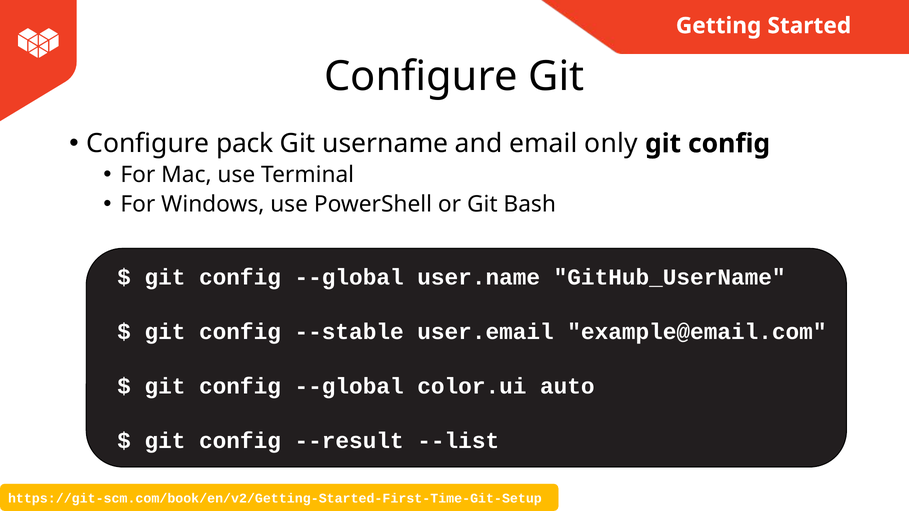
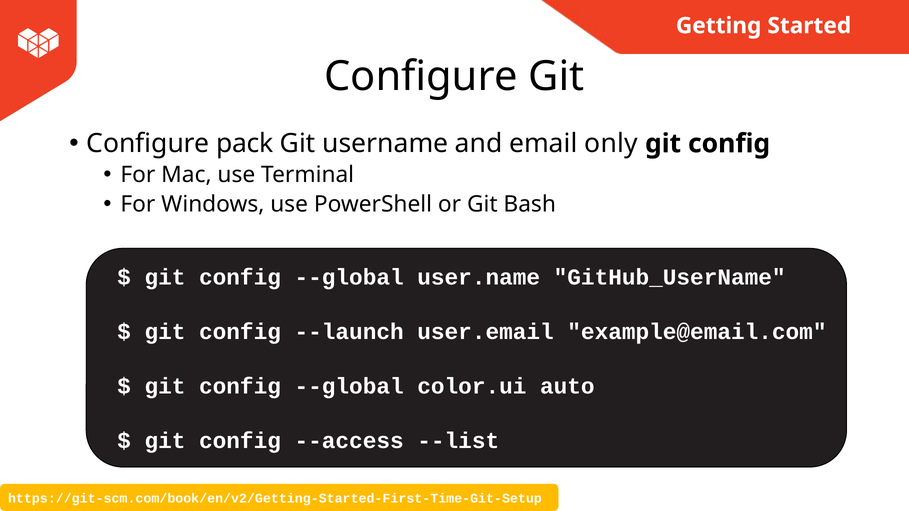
--stable: --stable -> --launch (349, 332)
--result: --result -> --access (349, 441)
